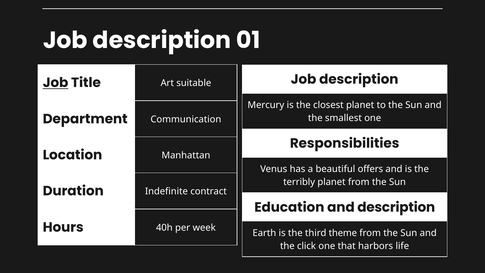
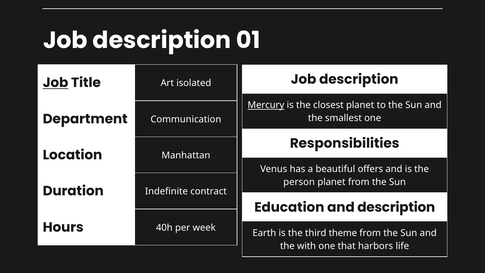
suitable: suitable -> isolated (194, 83)
Mercury underline: none -> present (266, 105)
terribly: terribly -> person (299, 182)
click: click -> with (307, 246)
